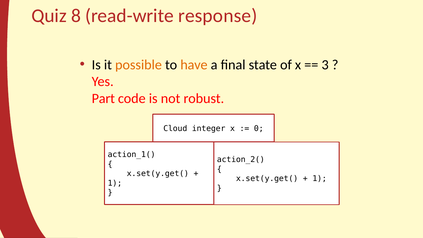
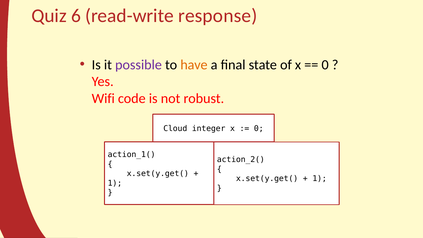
8: 8 -> 6 (76, 16)
possible colour: orange -> purple (139, 65)
3: 3 -> 0 (325, 65)
Part: Part -> Wifi (103, 99)
